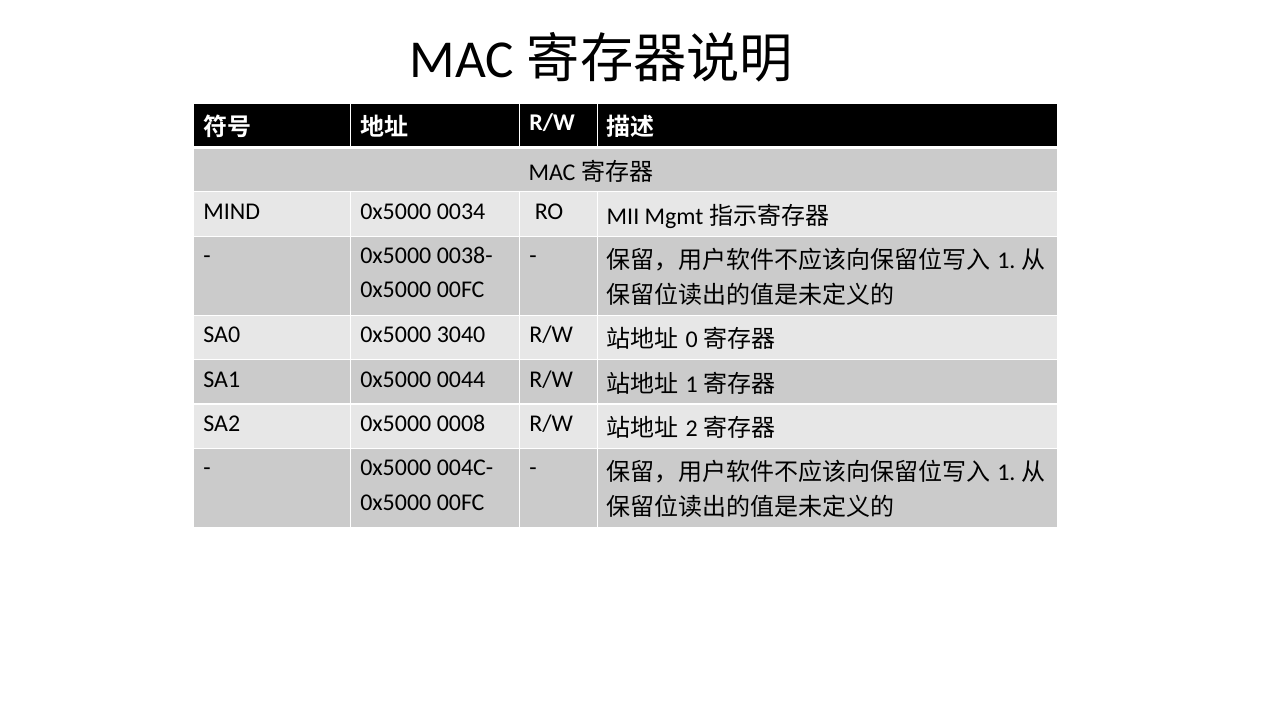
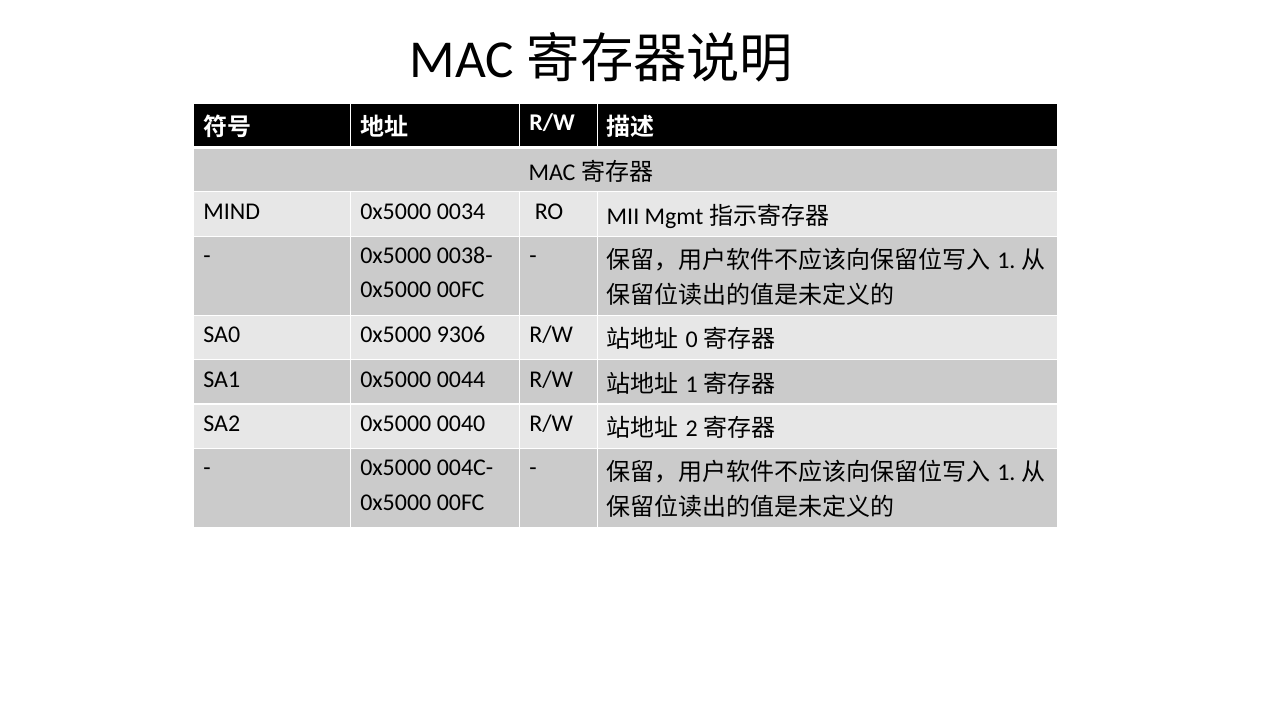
3040: 3040 -> 9306 (461, 335)
0008: 0008 -> 0040 (461, 423)
